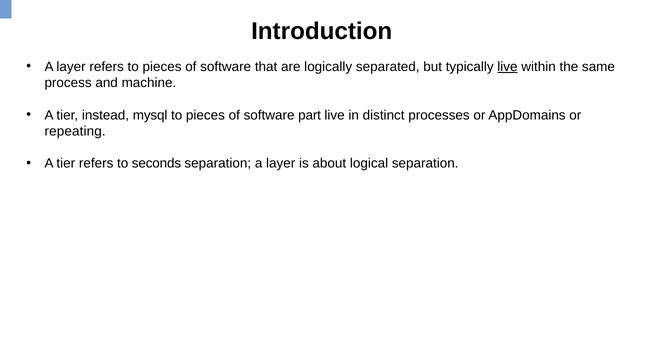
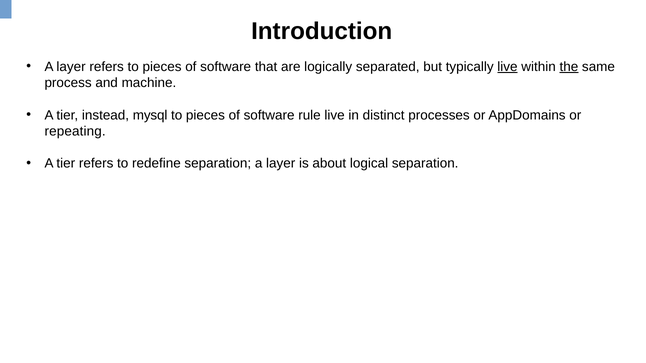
the underline: none -> present (569, 67)
part: part -> rule (309, 115)
seconds: seconds -> redefine (156, 164)
